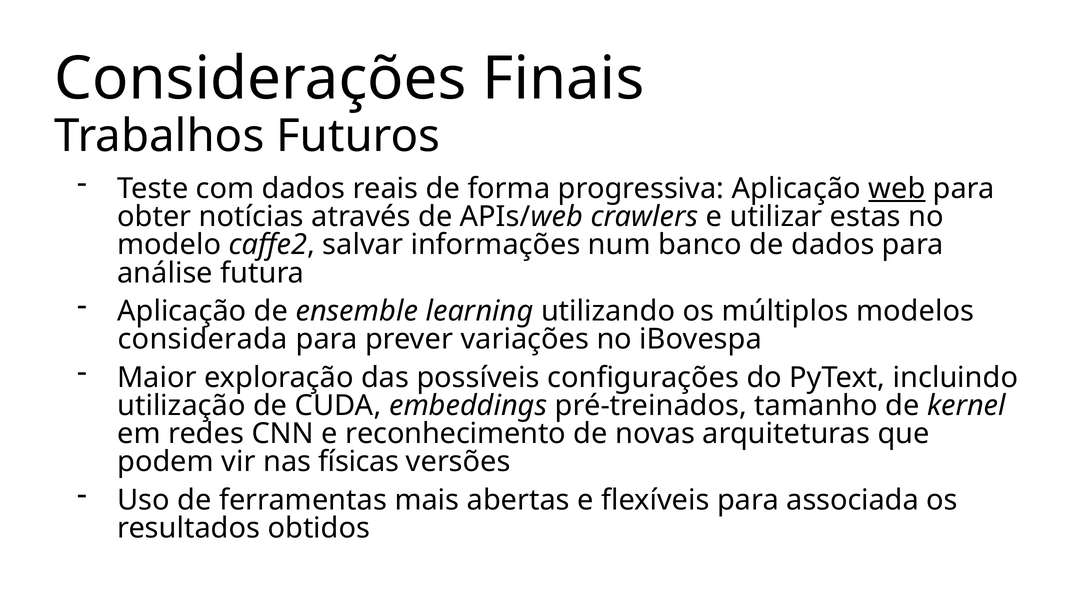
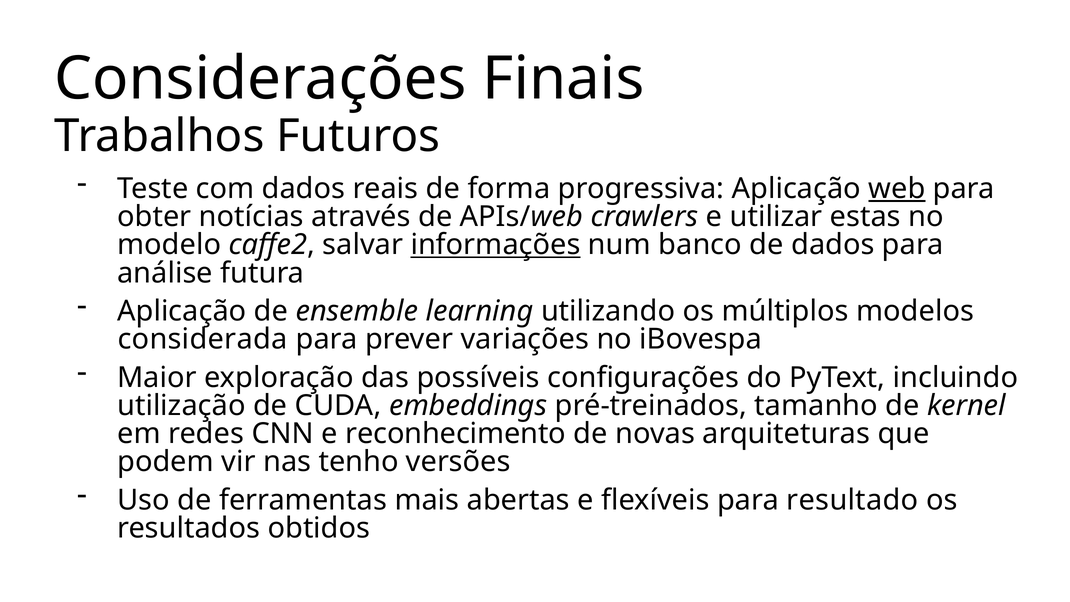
informações underline: none -> present (495, 245)
físicas: físicas -> tenho (359, 462)
associada: associada -> resultado (852, 500)
